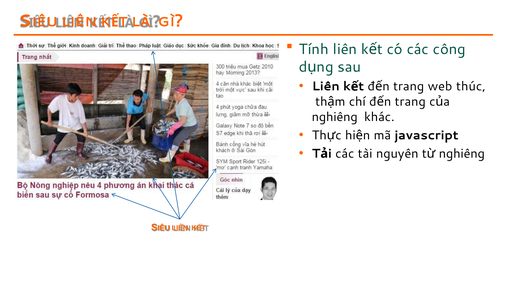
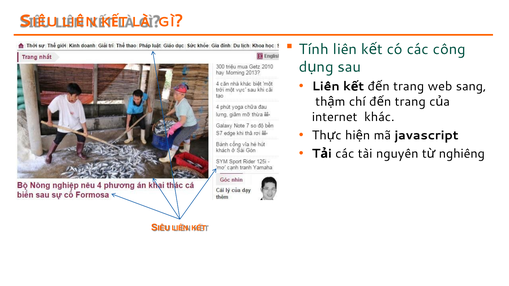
thúc: thúc -> sang (471, 87)
nghiêng: nghiêng -> internet (335, 117)
